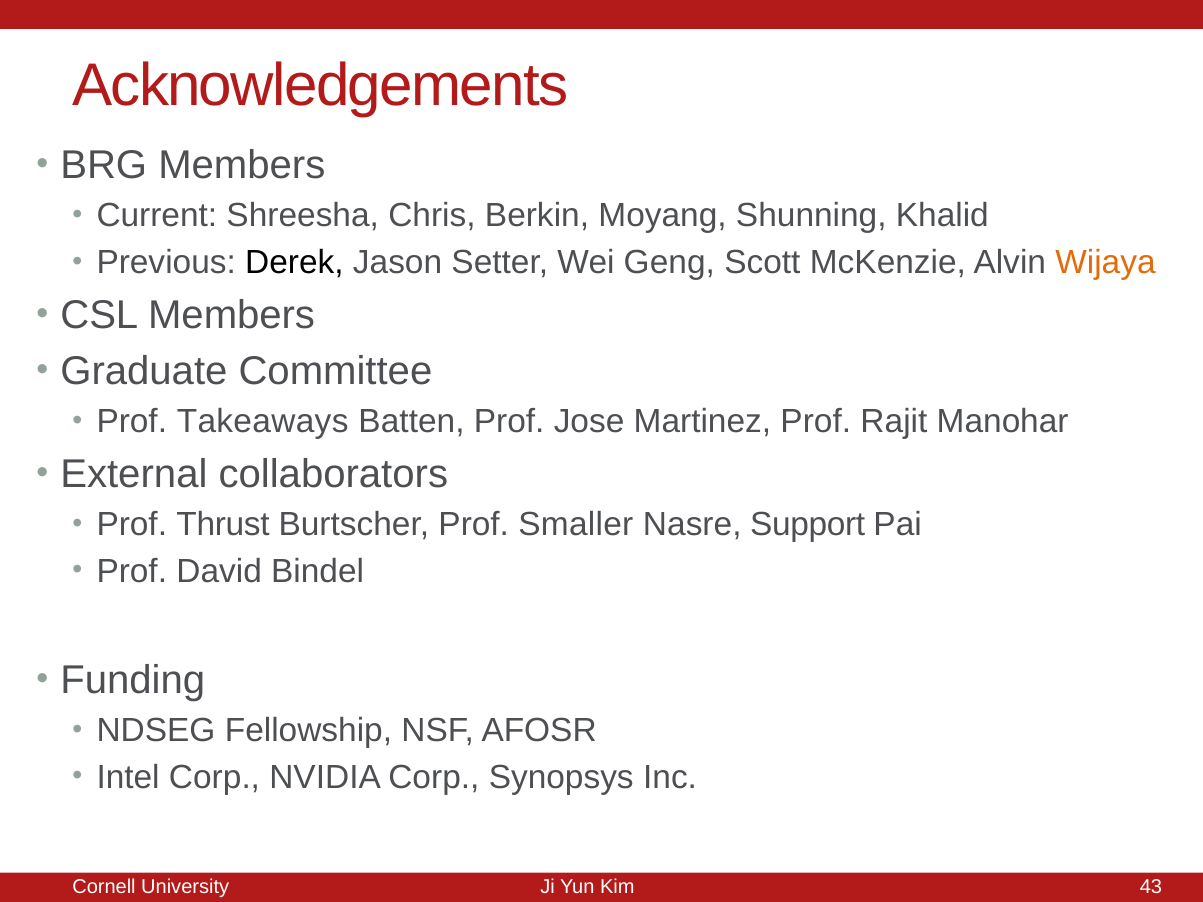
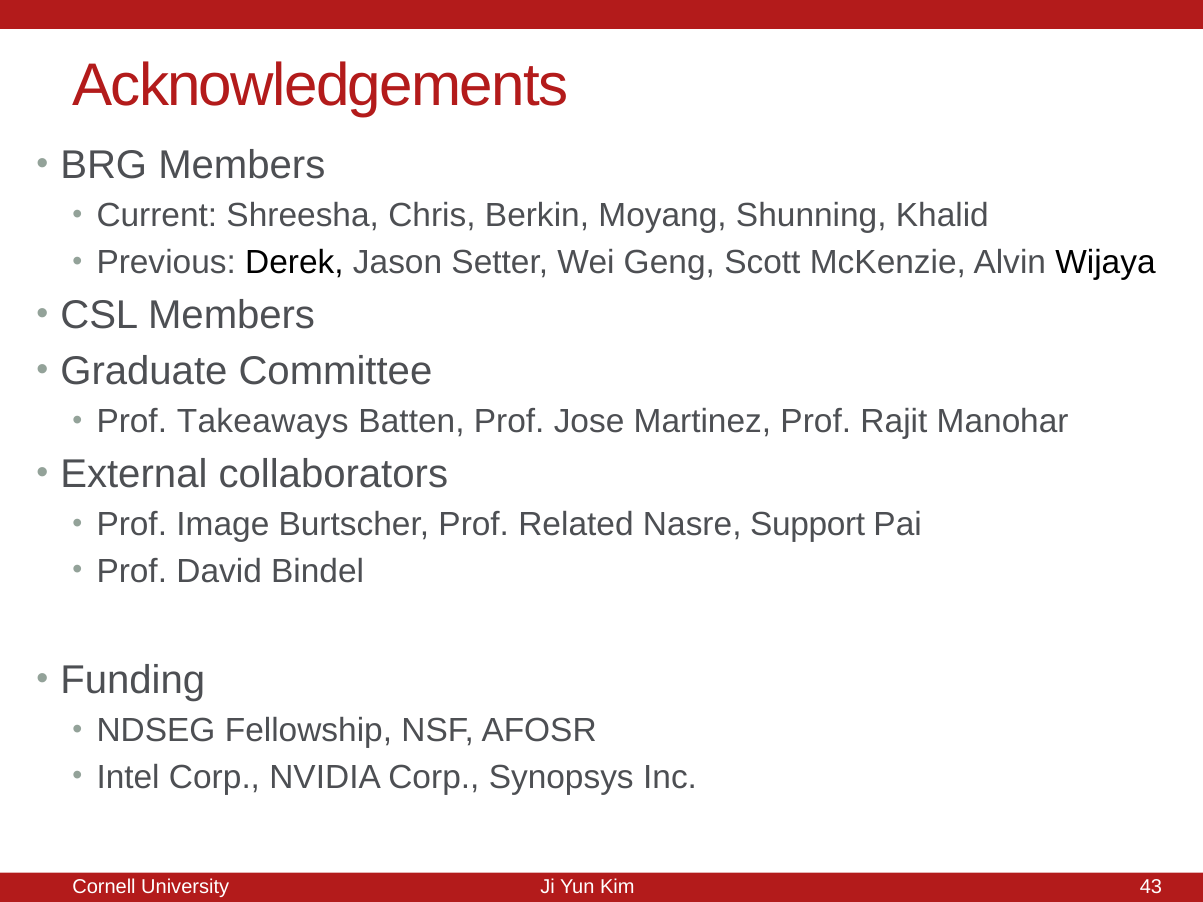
Wijaya colour: orange -> black (1105, 263)
Thrust: Thrust -> Image (223, 525)
Smaller: Smaller -> Related (576, 525)
